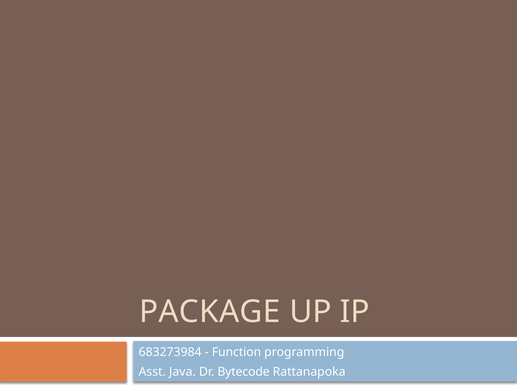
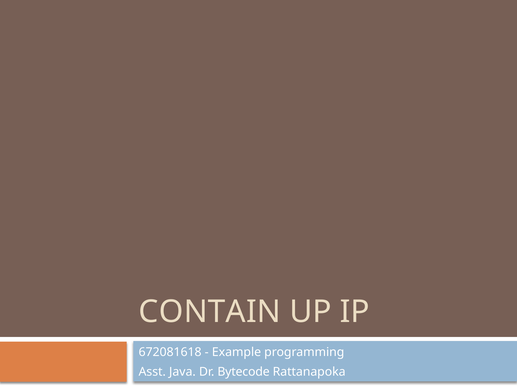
PACKAGE: PACKAGE -> CONTAIN (210, 312)
683273984: 683273984 -> 672081618 (170, 353)
Function: Function -> Example (236, 353)
